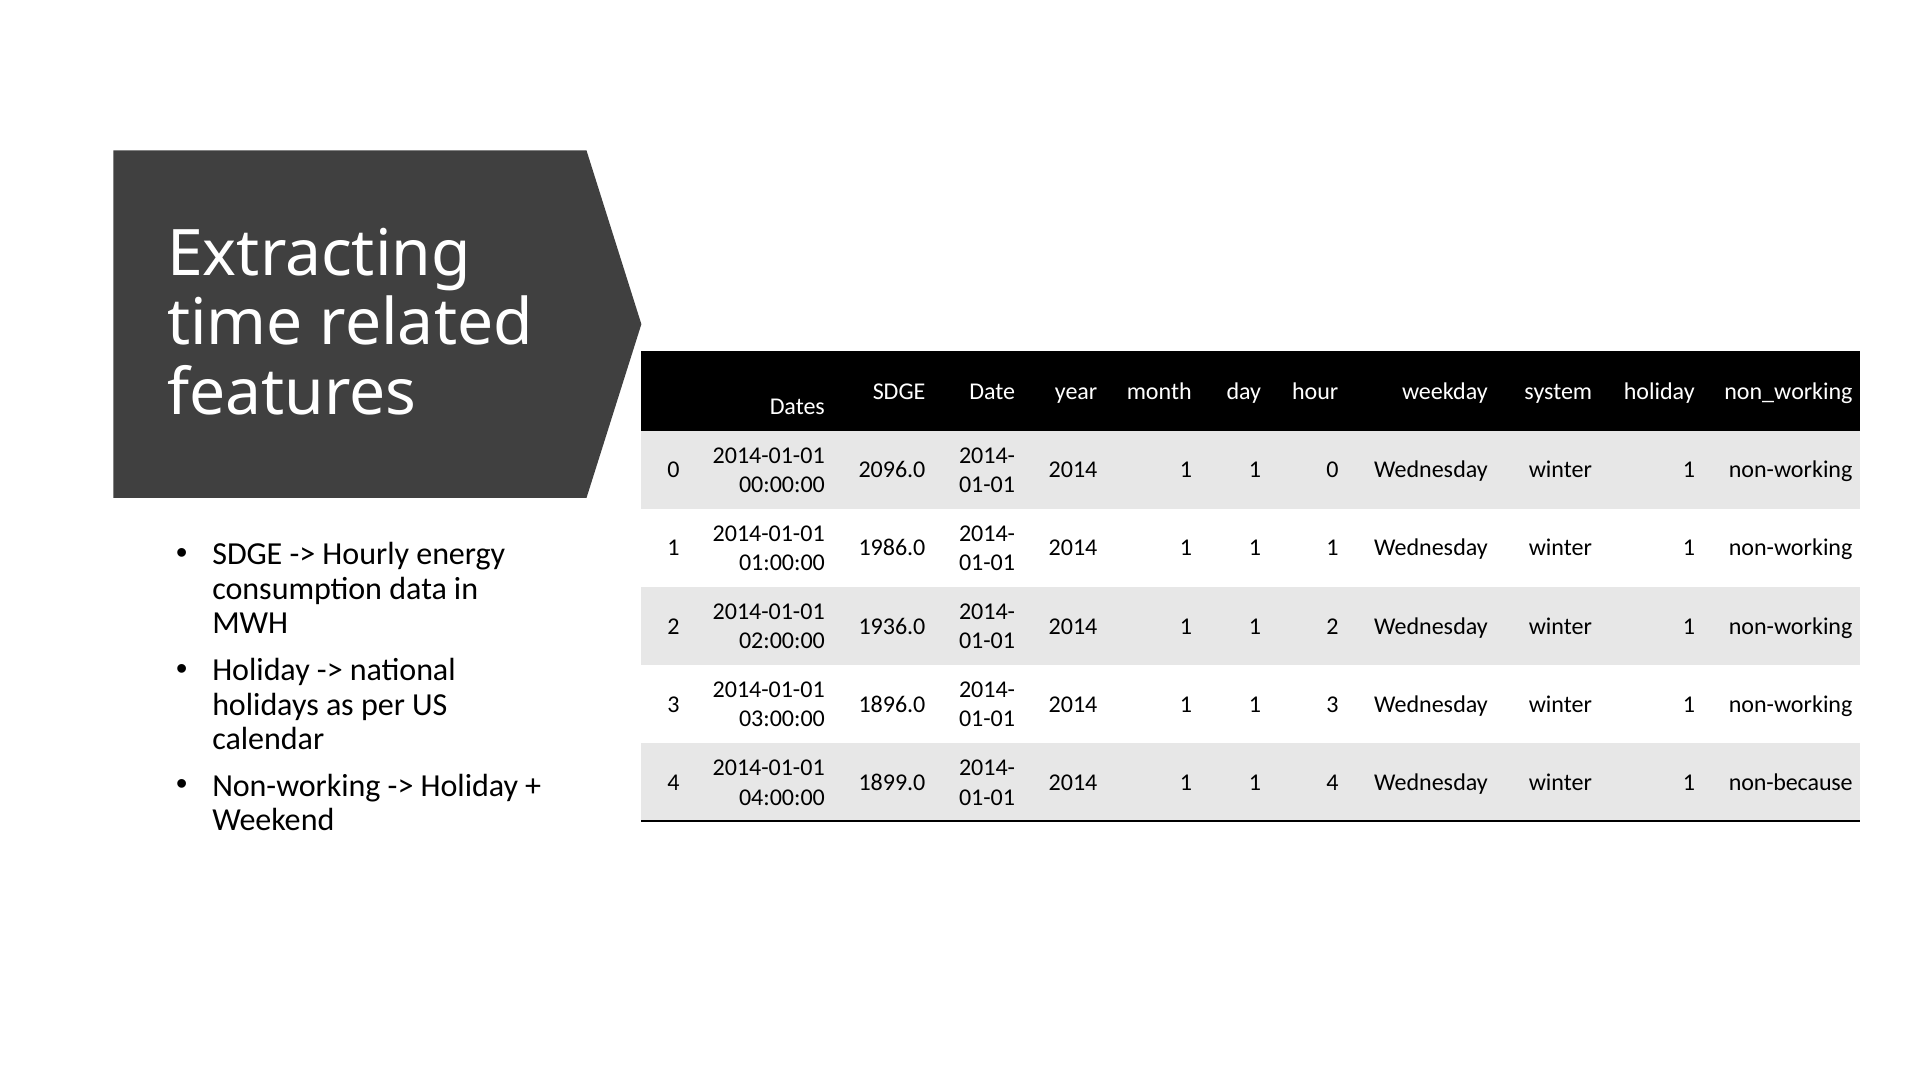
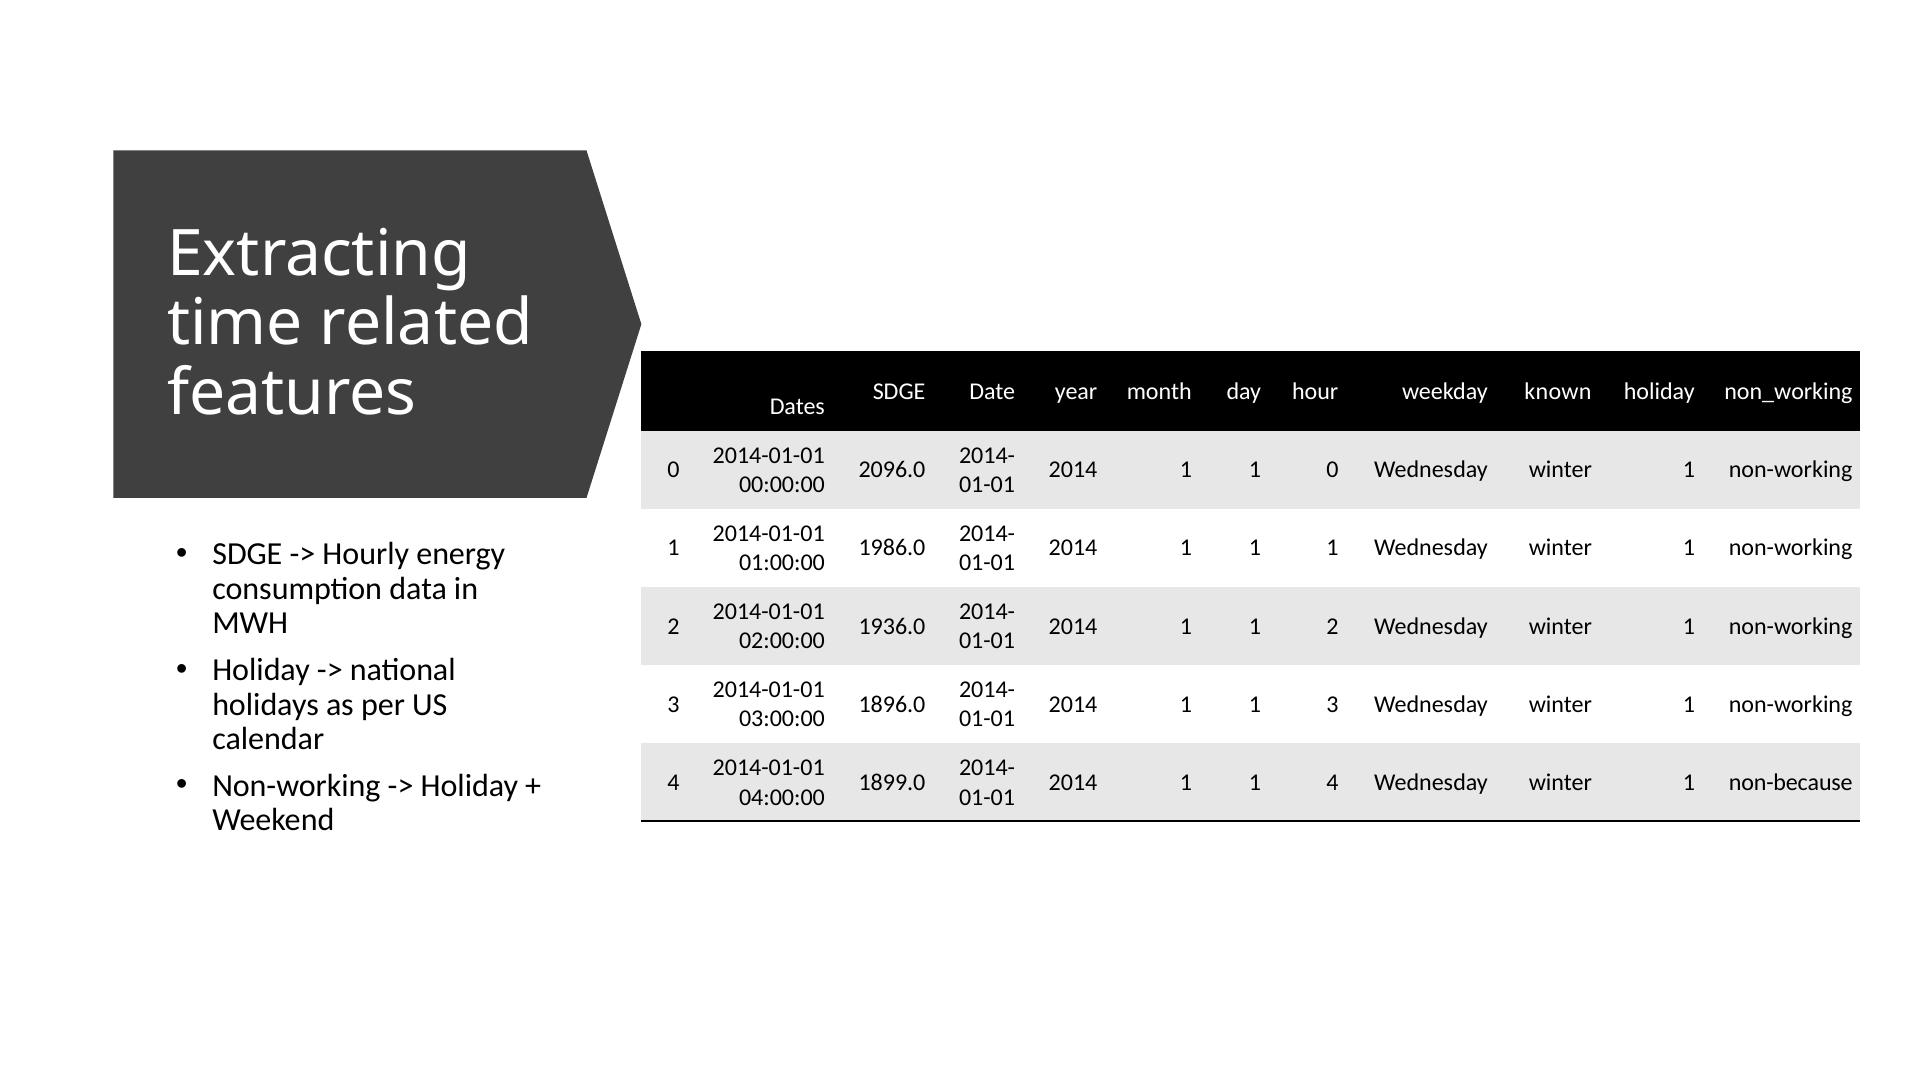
system: system -> known (1558, 392)
